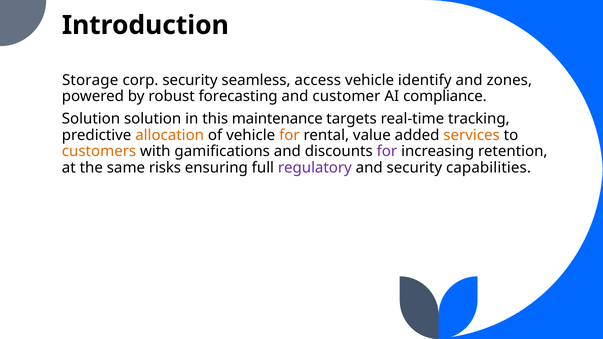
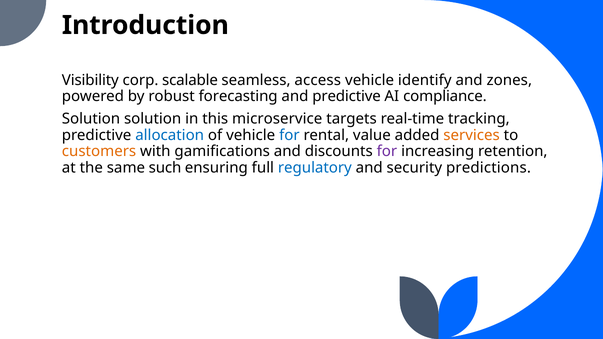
Storage: Storage -> Visibility (90, 80)
corp security: security -> scalable (190, 80)
and customer: customer -> predictive (347, 96)
maintenance: maintenance -> microservice (277, 119)
allocation colour: orange -> blue (170, 135)
for colour: orange -> blue (289, 135)
risks: risks -> such (165, 168)
regulatory colour: purple -> blue (315, 168)
capabilities: capabilities -> predictions (489, 168)
